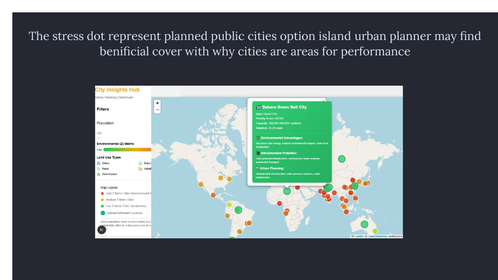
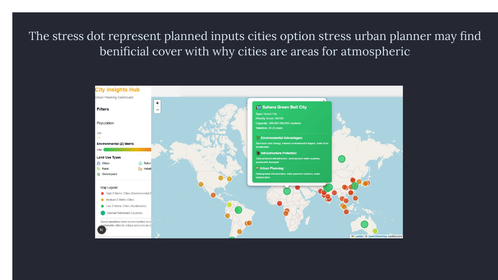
public: public -> inputs (228, 36)
option island: island -> stress (335, 36)
performance: performance -> atmospheric (376, 52)
